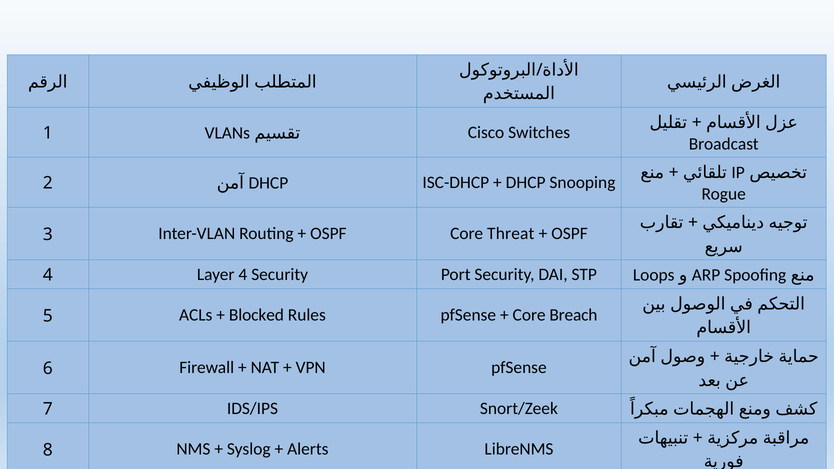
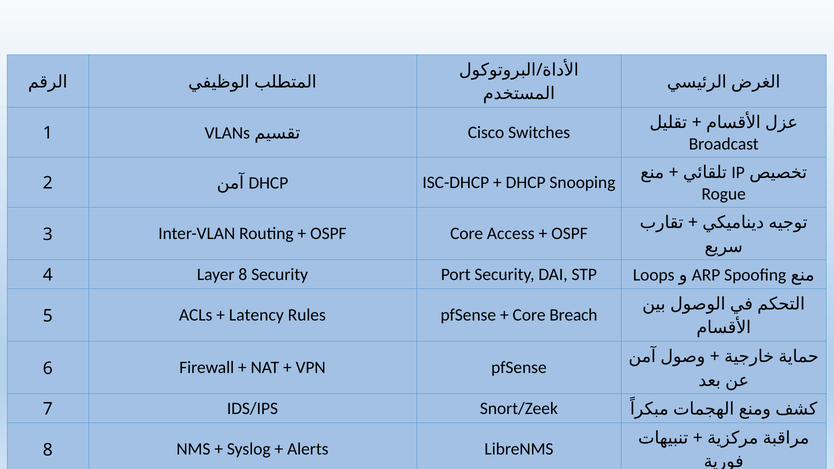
Threat: Threat -> Access (511, 234)
Layer 4: 4 -> 8 (243, 274)
Blocked: Blocked -> Latency (256, 315)
